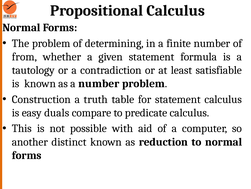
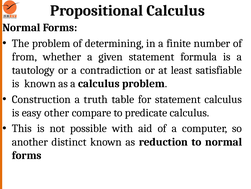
a number: number -> calculus (99, 83)
duals: duals -> other (57, 112)
